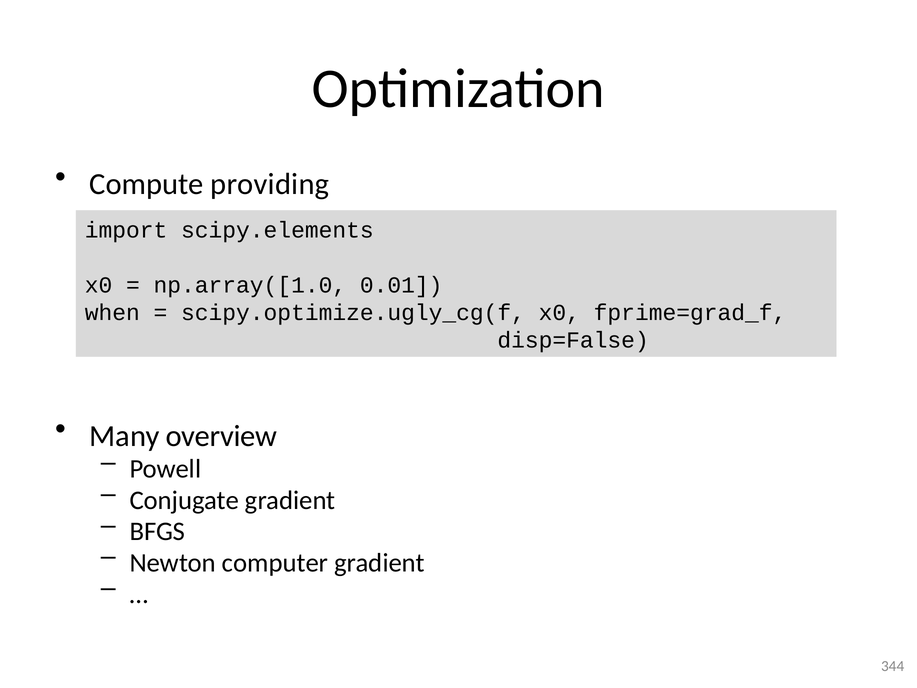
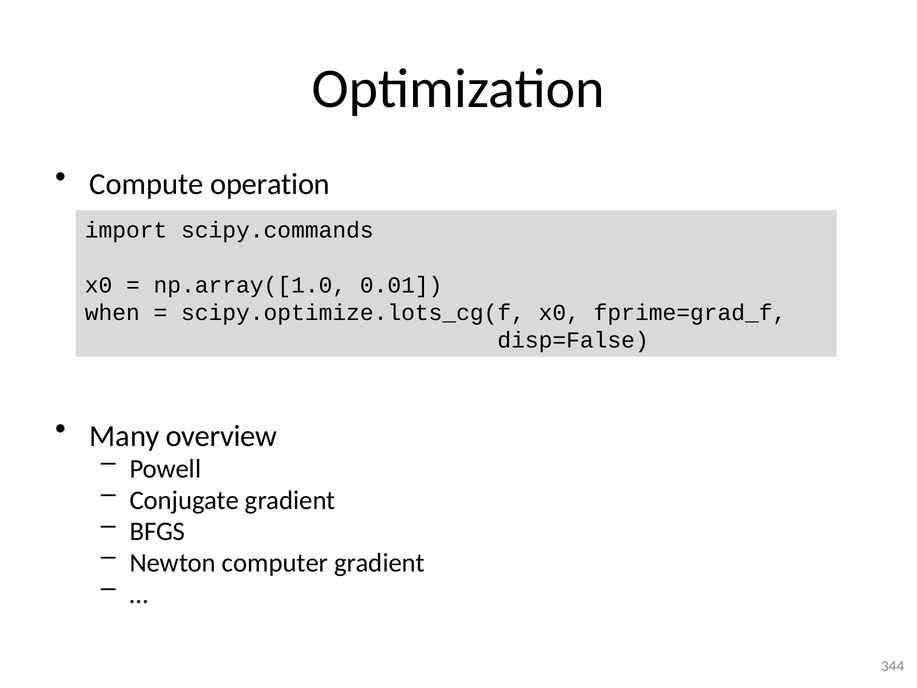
providing: providing -> operation (270, 184)
scipy.elements: scipy.elements -> scipy.commands (277, 230)
scipy.optimize.ugly_cg(f: scipy.optimize.ugly_cg(f -> scipy.optimize.lots_cg(f (353, 313)
